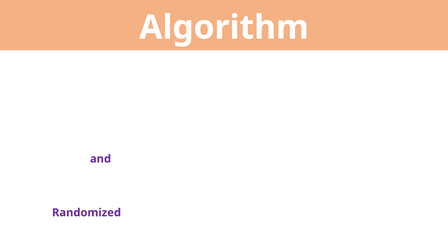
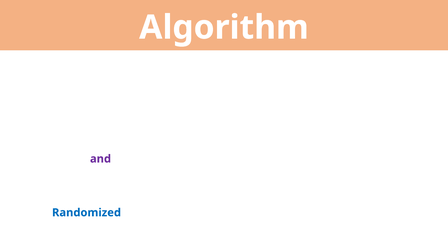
Randomized colour: purple -> blue (87, 213)
